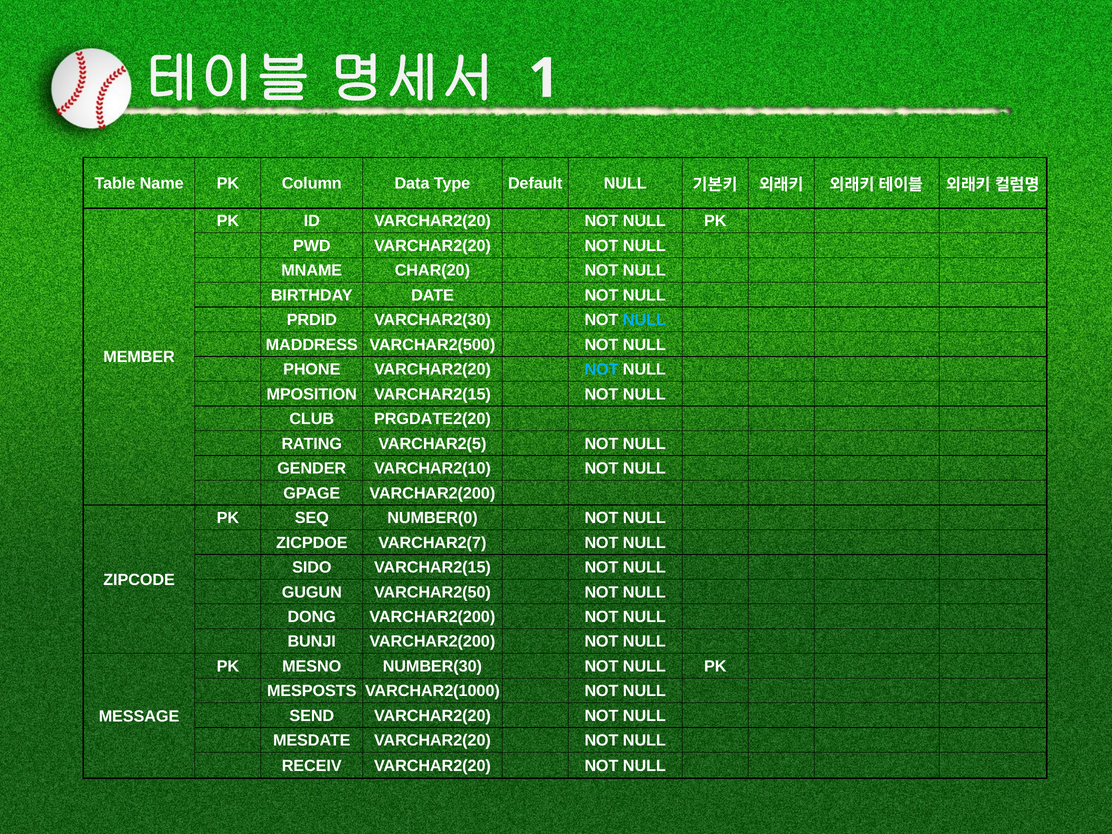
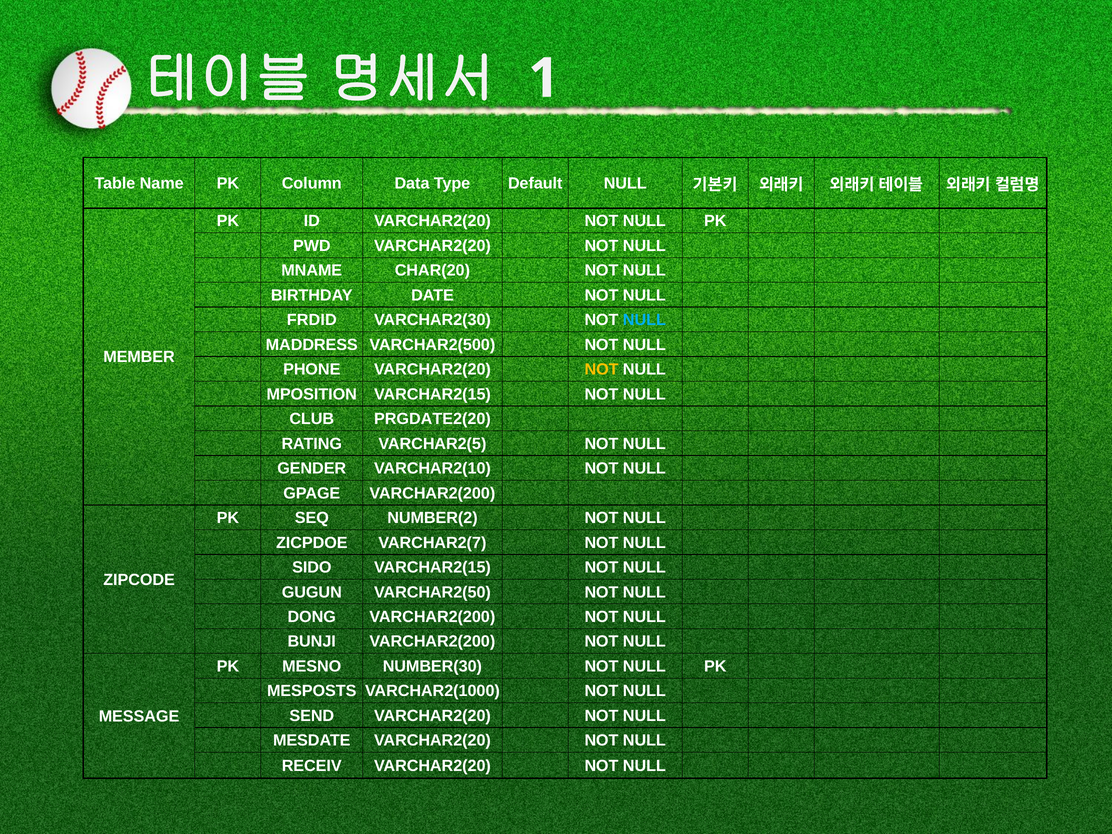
PRDID: PRDID -> FRDID (312, 320)
NOT colour: light blue -> yellow (602, 370)
NUMBER(0: NUMBER(0 -> NUMBER(2 (432, 518)
